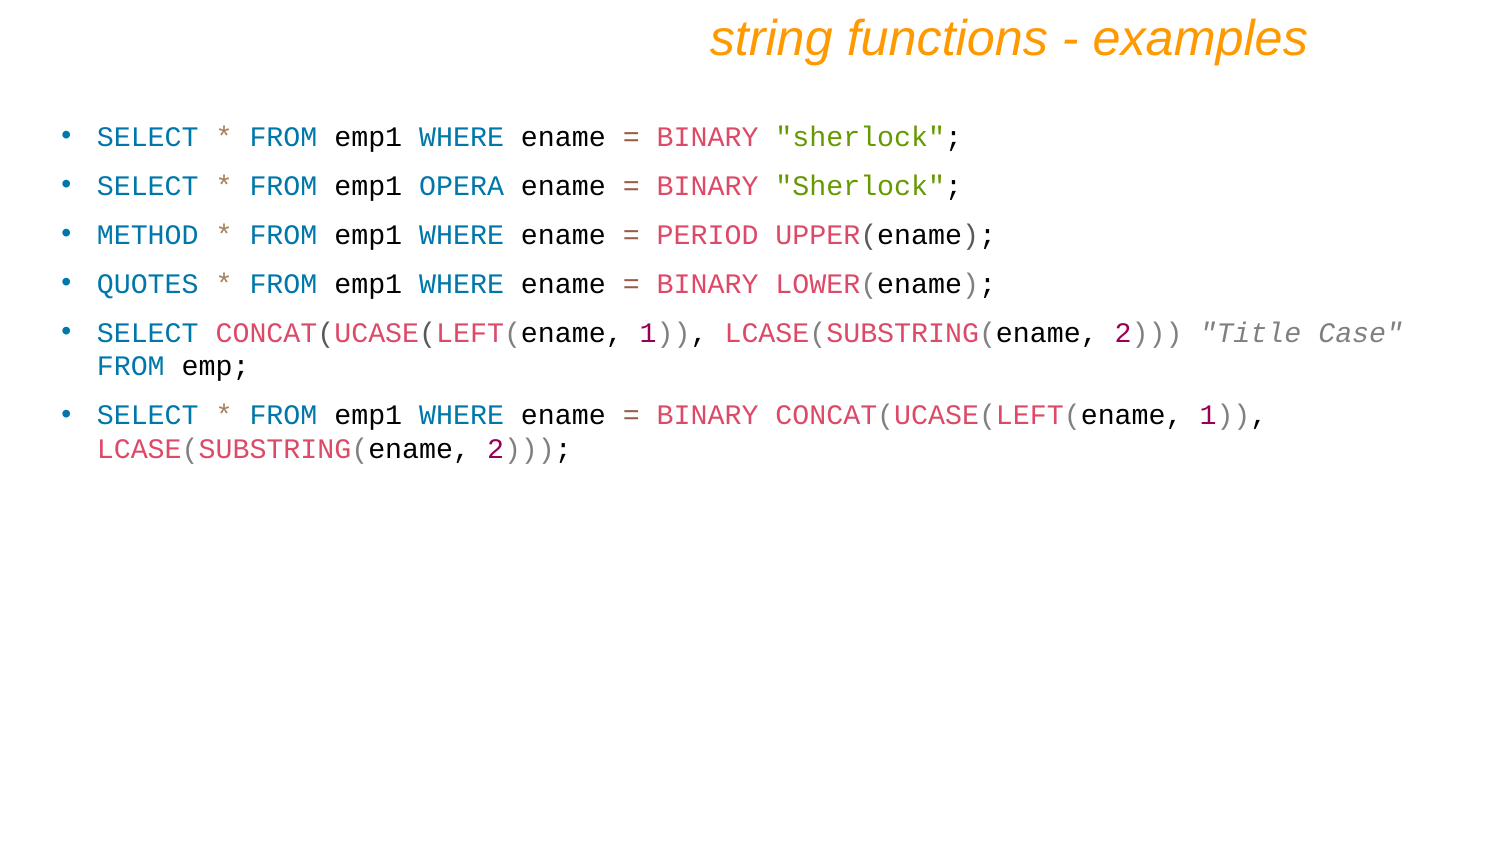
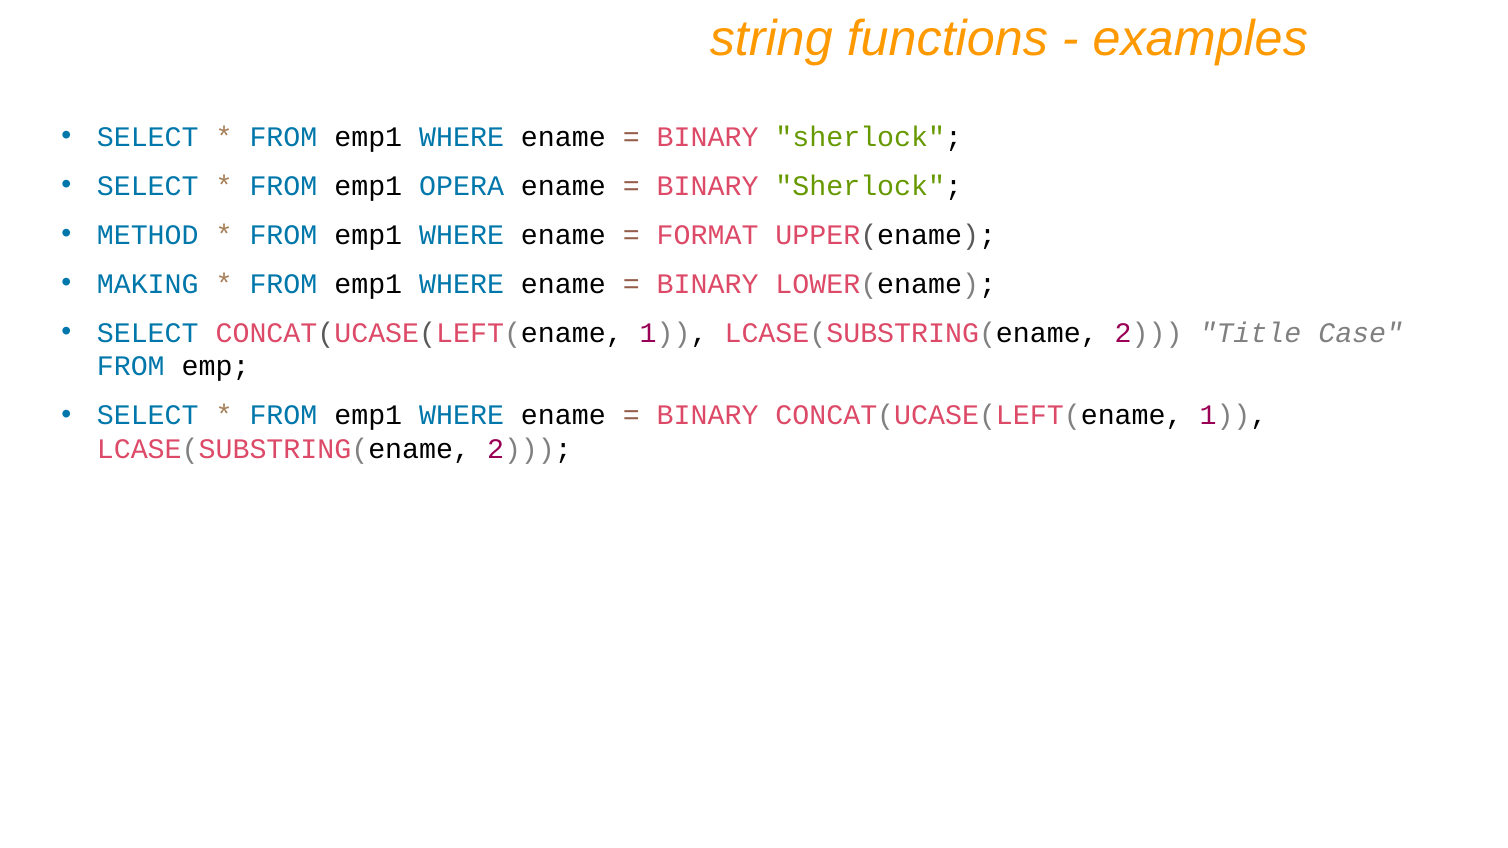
PERIOD: PERIOD -> FORMAT (708, 235)
QUOTES: QUOTES -> MAKING (148, 284)
